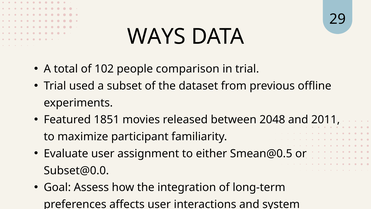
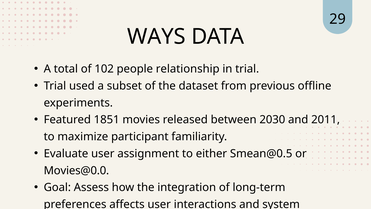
comparison: comparison -> relationship (188, 69)
2048: 2048 -> 2030 (272, 120)
Subset@0.0: Subset@0.0 -> Movies@0.0 (76, 170)
